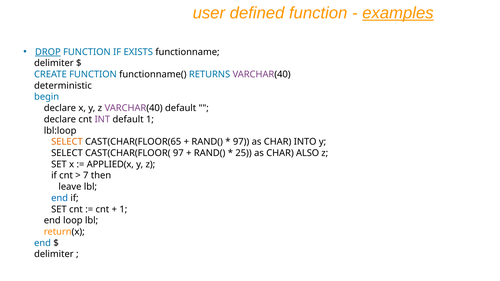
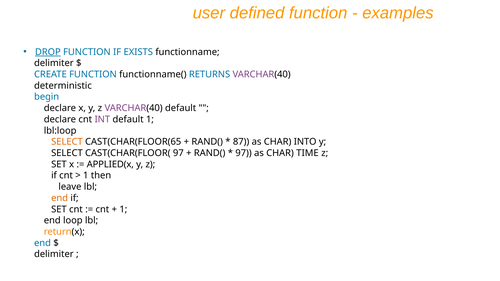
examples underline: present -> none (398, 13)
97: 97 -> 87 (241, 142)
25: 25 -> 97 (244, 153)
ALSO: ALSO -> TIME (308, 153)
7: 7 -> 1 (86, 176)
end colour: blue -> orange (60, 198)
